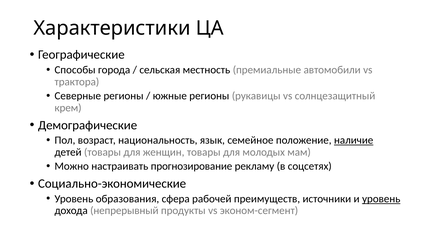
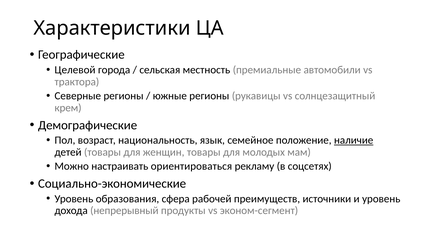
Способы: Способы -> Целевой (75, 70)
прогнозирование: прогнозирование -> ориентироваться (191, 167)
уровень underline: present -> none (381, 199)
